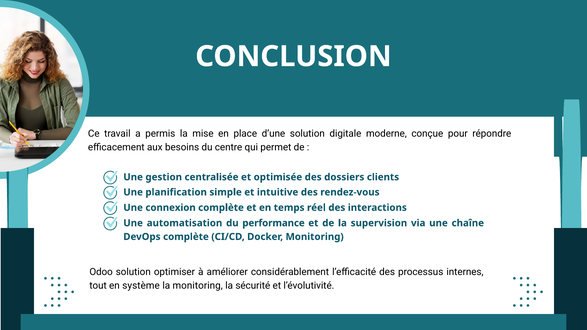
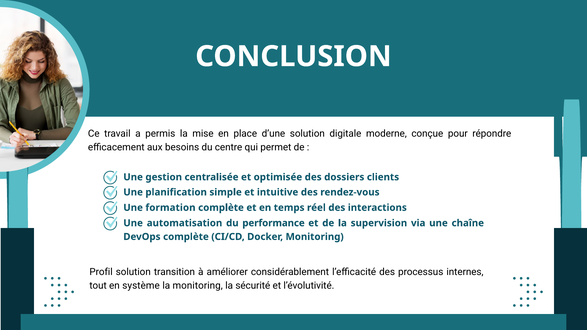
connexion: connexion -> formation (170, 208)
Odoo: Odoo -> Profil (101, 272)
optimiser: optimiser -> transition (174, 272)
